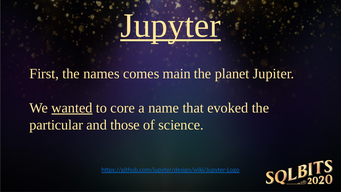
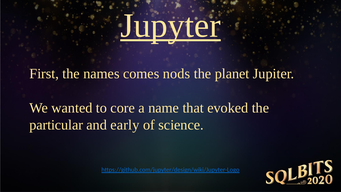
main: main -> nods (177, 74)
wanted underline: present -> none (72, 108)
those: those -> early (125, 125)
